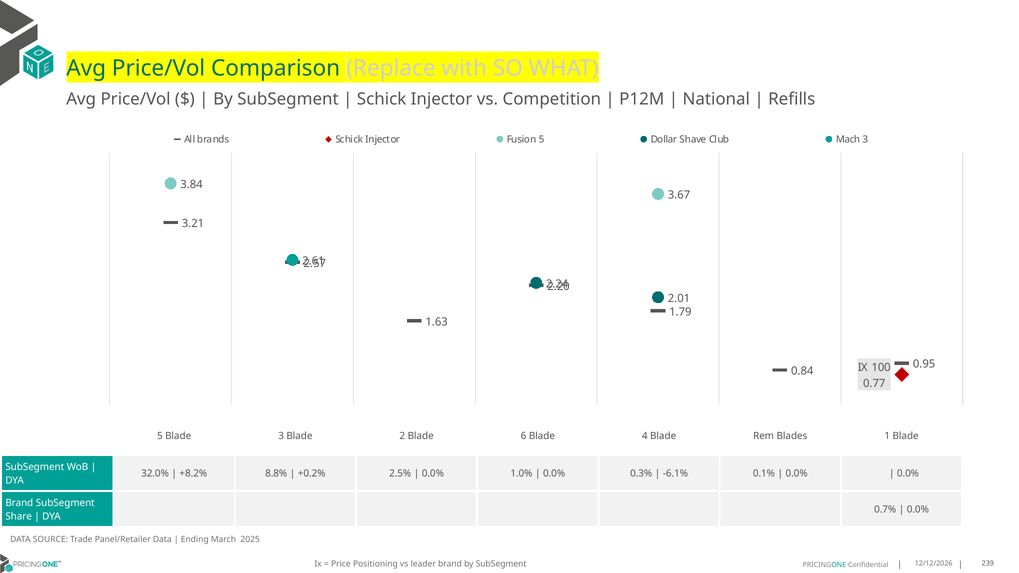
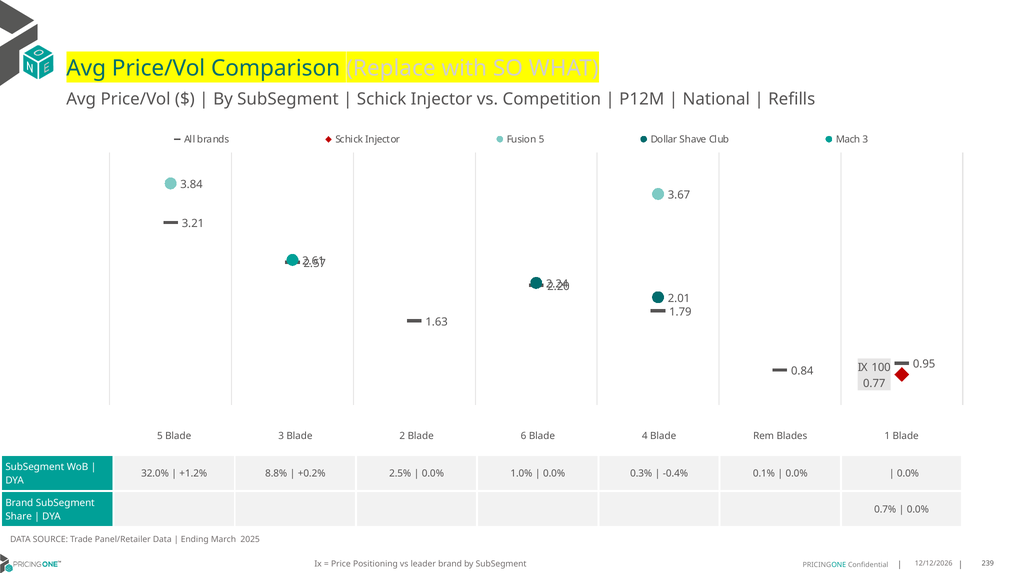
+8.2%: +8.2% -> +1.2% (193, 474)
-6.1%: -6.1% -> -0.4% (675, 474)
